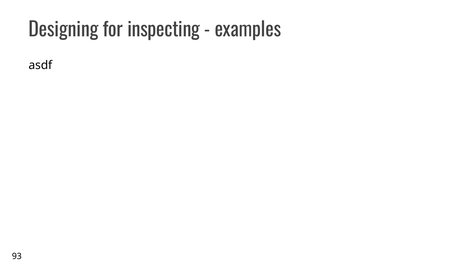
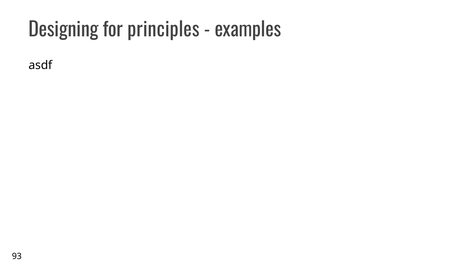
inspecting: inspecting -> principles (164, 30)
